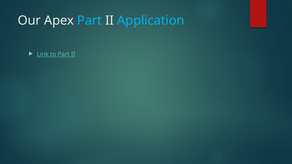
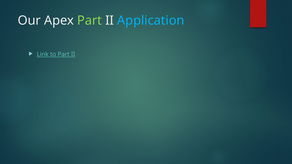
Part colour: light blue -> light green (90, 21)
